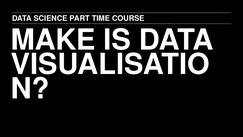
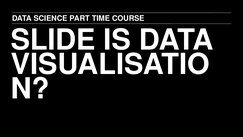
MAKE: MAKE -> SLIDE (53, 40)
